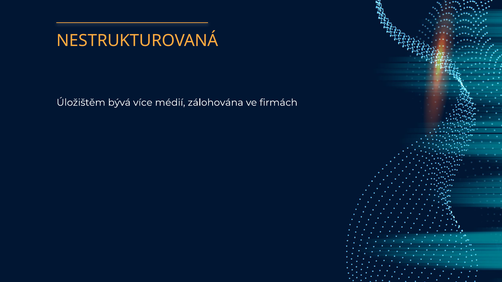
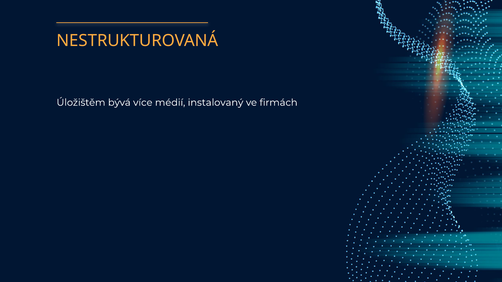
zálohována: zálohována -> instalovaný (216, 103)
